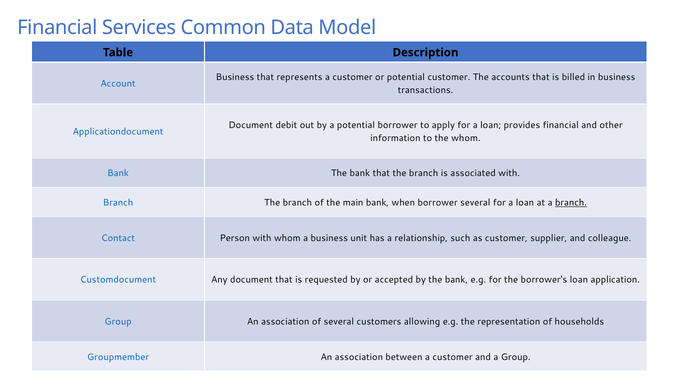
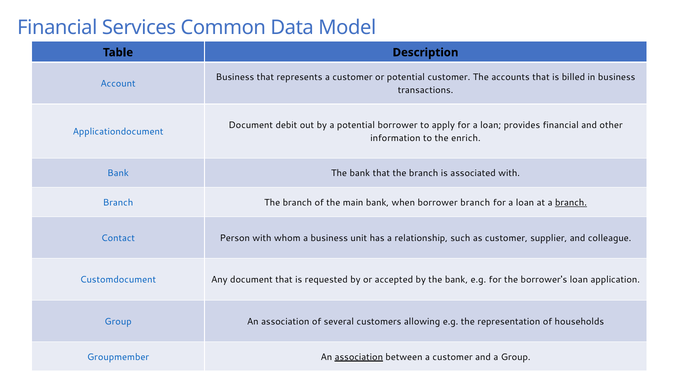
the whom: whom -> enrich (466, 138)
borrower several: several -> branch (475, 202)
association underline: none -> present (359, 357)
